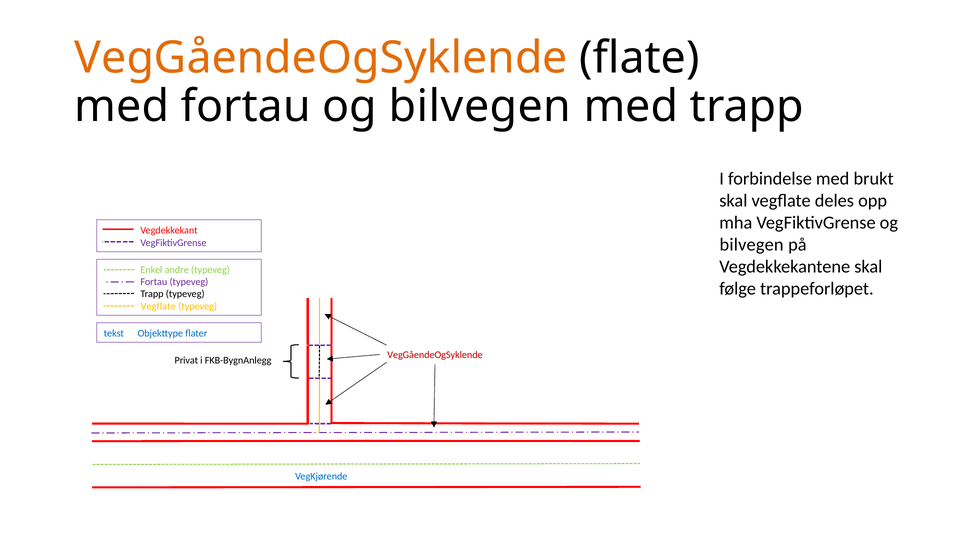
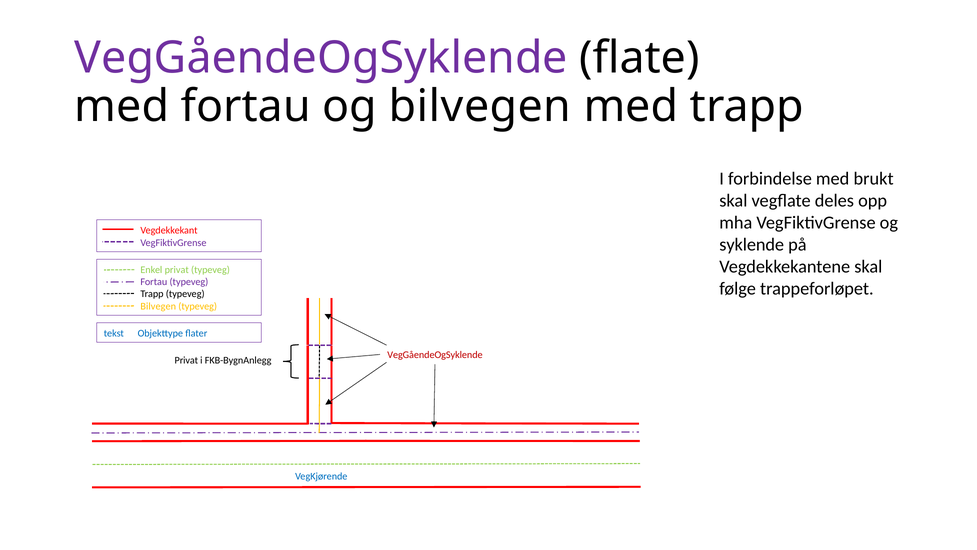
VegGåendeOgSyklende colour: orange -> purple (321, 58)
bilvegen: bilvegen -> syklende (752, 244)
Enkel andre: andre -> privat (177, 269)
Vegflate: Vegflate -> Bilvegen (158, 306)
